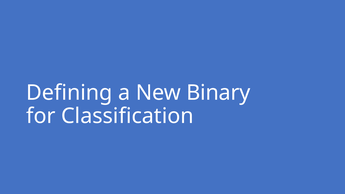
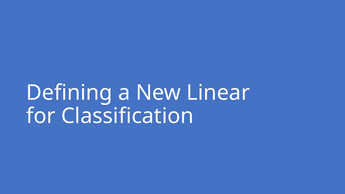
Binary: Binary -> Linear (218, 93)
